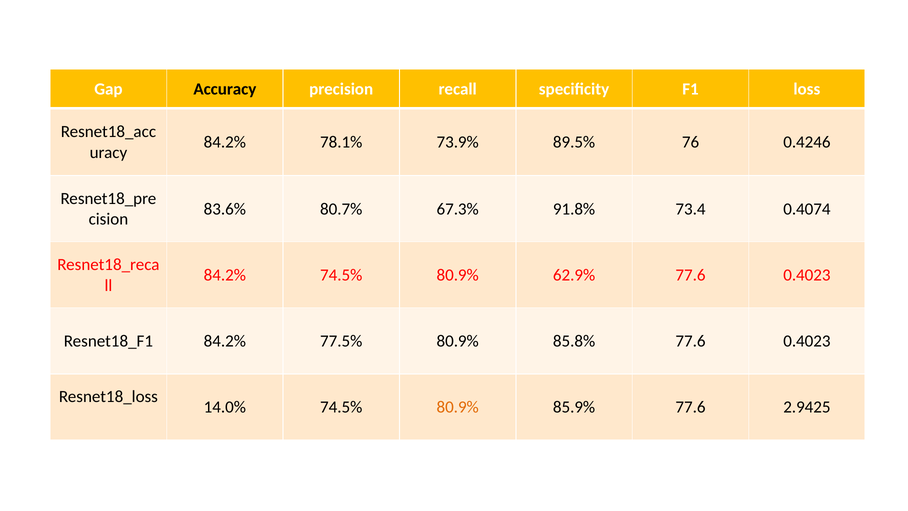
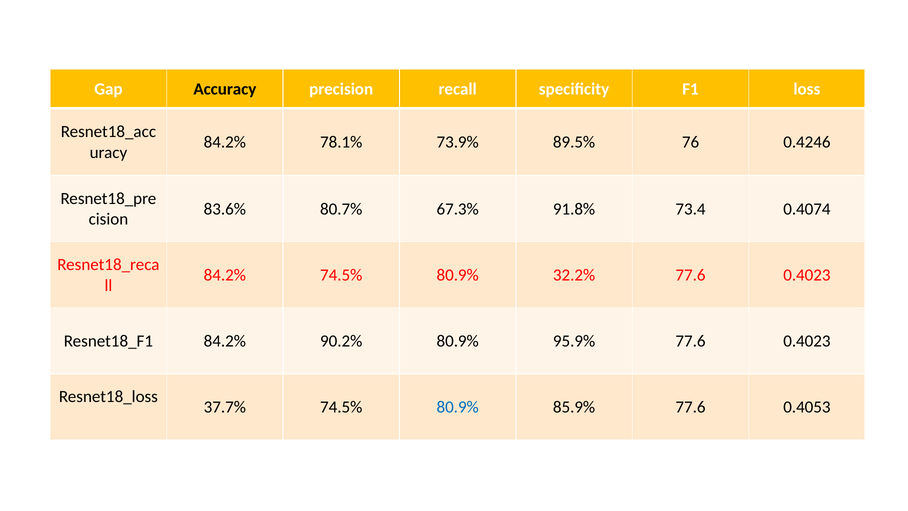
62.9%: 62.9% -> 32.2% (574, 275)
77.5%: 77.5% -> 90.2% (341, 341)
85.8%: 85.8% -> 95.9% (574, 341)
14.0%: 14.0% -> 37.7% (225, 407)
80.9% colour: orange -> blue (458, 407)
2.9425: 2.9425 -> 0.4053 (807, 407)
